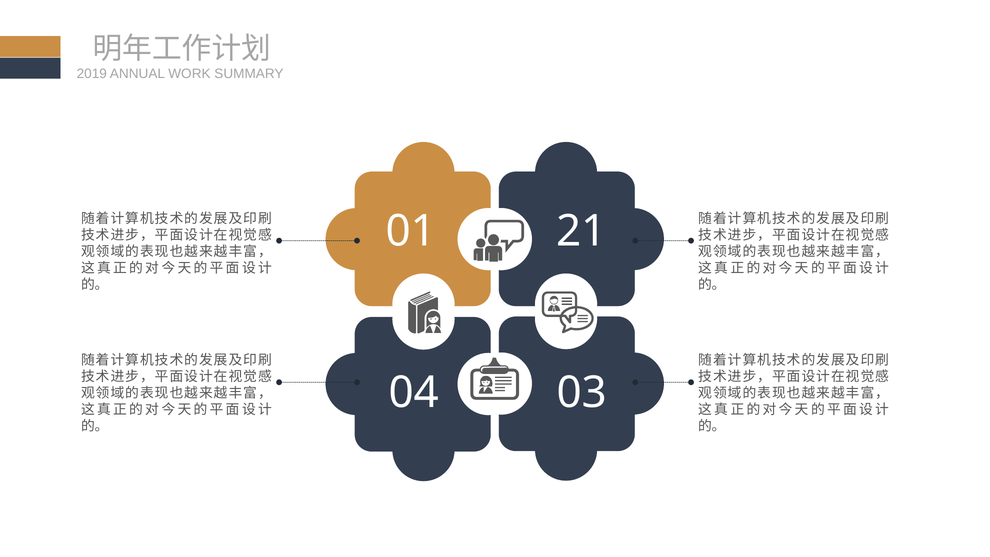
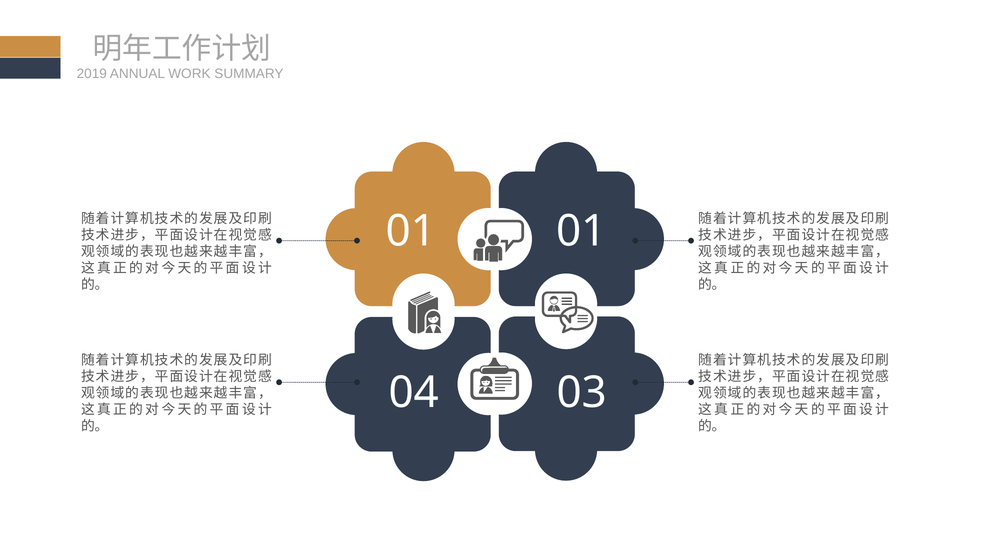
01 21: 21 -> 01 (581, 231)
